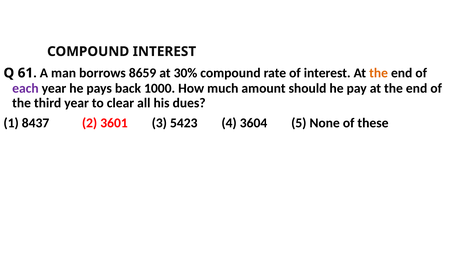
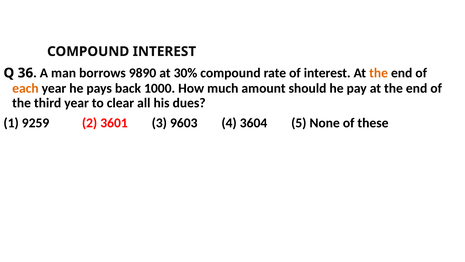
61: 61 -> 36 (25, 73)
8659: 8659 -> 9890 (143, 73)
each colour: purple -> orange (25, 88)
8437: 8437 -> 9259 (36, 123)
5423: 5423 -> 9603 (184, 123)
